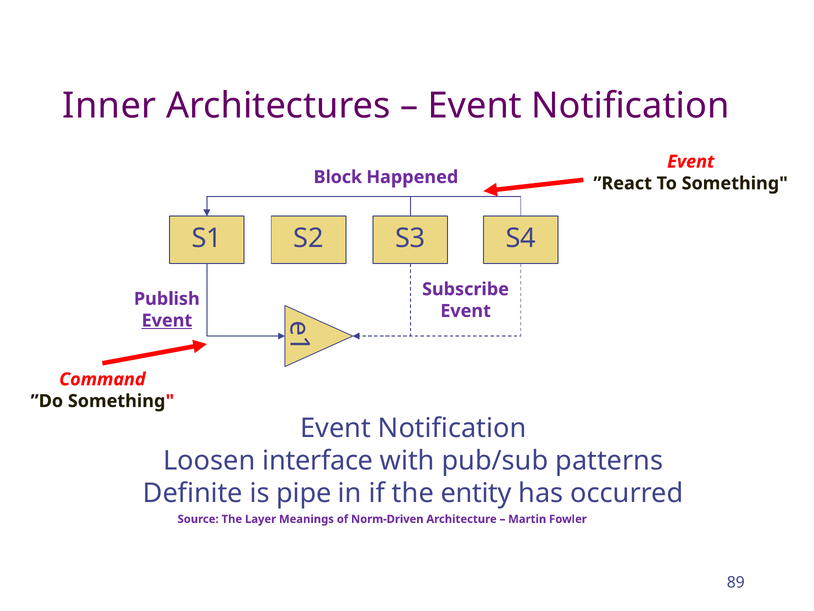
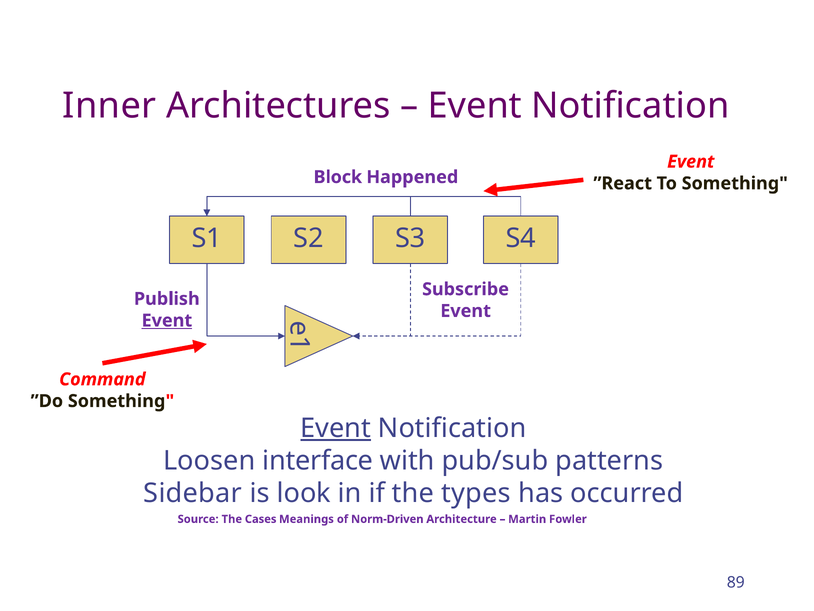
Event underline: none -> present (336, 428)
Definite: Definite -> Sidebar (193, 493)
pipe: pipe -> look (304, 493)
entity: entity -> types (476, 493)
Layer: Layer -> Cases (261, 519)
